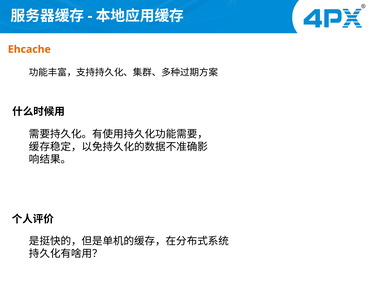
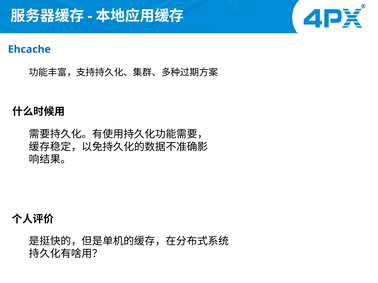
Ehcache colour: orange -> blue (29, 49)
